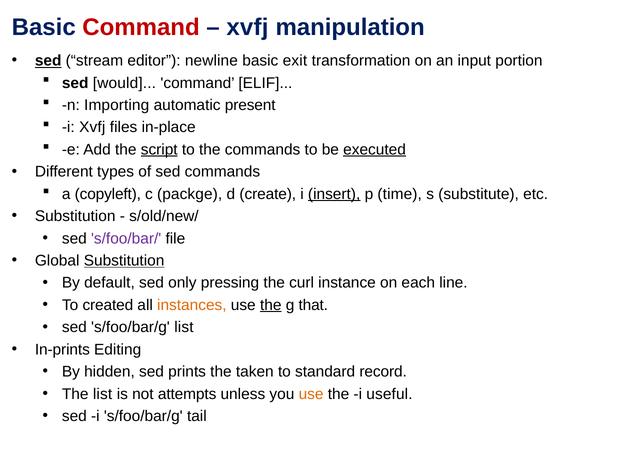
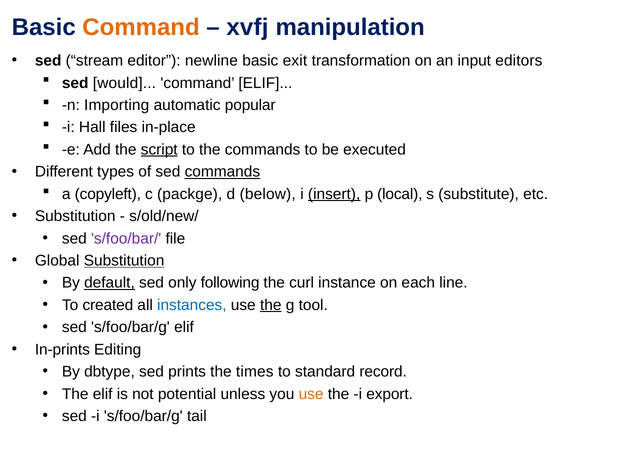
Command colour: red -> orange (141, 27)
sed underline: present -> none (48, 61)
portion: portion -> editors (519, 61)
present: present -> popular (250, 105)
i Xvfj: Xvfj -> Hall (92, 127)
executed underline: present -> none (375, 150)
commands underline: none -> present (222, 172)
create: create -> below (268, 194)
time: time -> local (400, 194)
default underline: none -> present (109, 283)
pressing: pressing -> following (230, 283)
instances colour: orange -> blue (192, 305)
that: that -> tool (313, 305)
s/foo/bar/g list: list -> elif (184, 328)
hidden: hidden -> dbtype (109, 372)
taken: taken -> times (255, 372)
The list: list -> elif (103, 394)
attempts: attempts -> potential (187, 394)
useful: useful -> export (390, 394)
